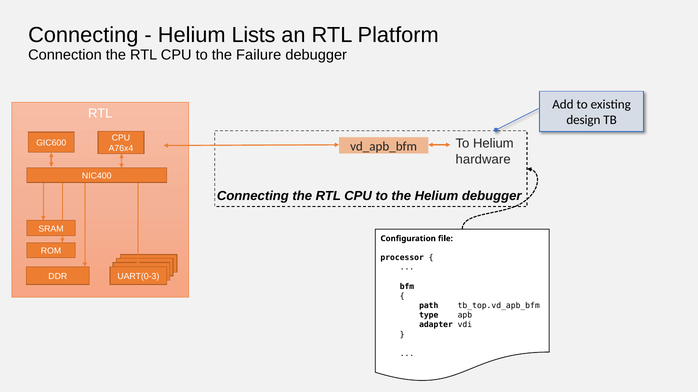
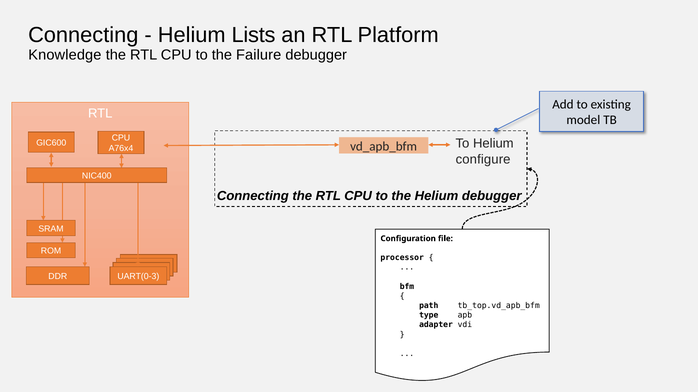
Connection: Connection -> Knowledge (65, 55)
design: design -> model (583, 120)
hardware: hardware -> configure (483, 160)
